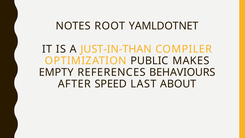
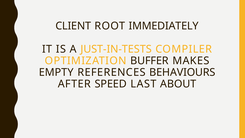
NOTES: NOTES -> CLIENT (73, 26)
YAMLDOTNET: YAMLDOTNET -> IMMEDIATELY (164, 26)
JUST-IN-THAN: JUST-IN-THAN -> JUST-IN-TESTS (116, 49)
PUBLIC: PUBLIC -> BUFFER (149, 61)
